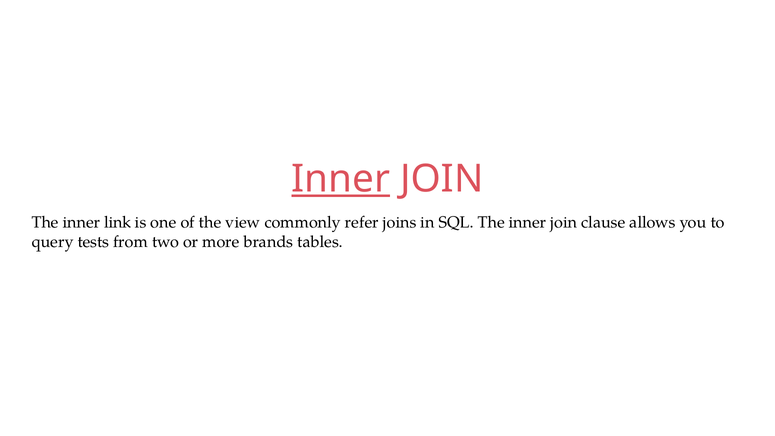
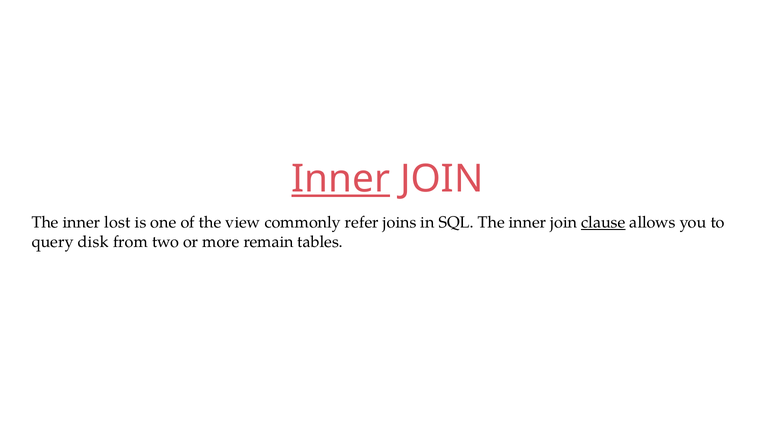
link: link -> lost (118, 222)
clause underline: none -> present (603, 222)
tests: tests -> disk (93, 242)
brands: brands -> remain (269, 242)
